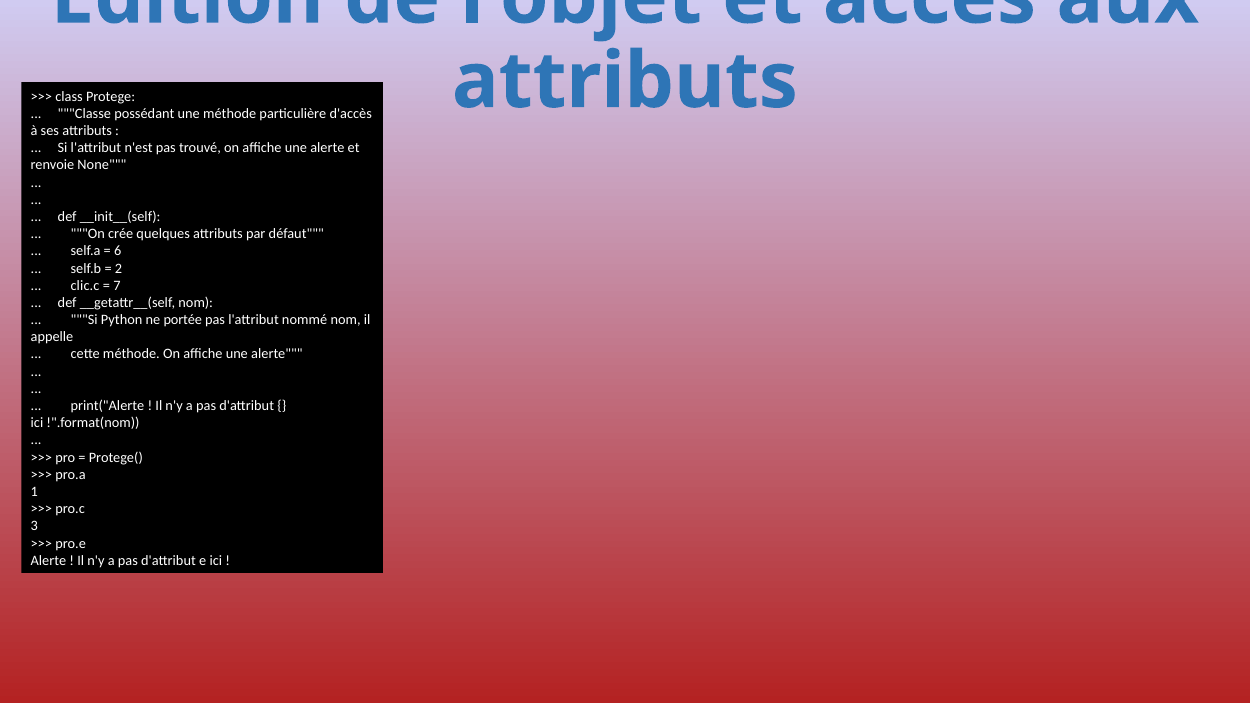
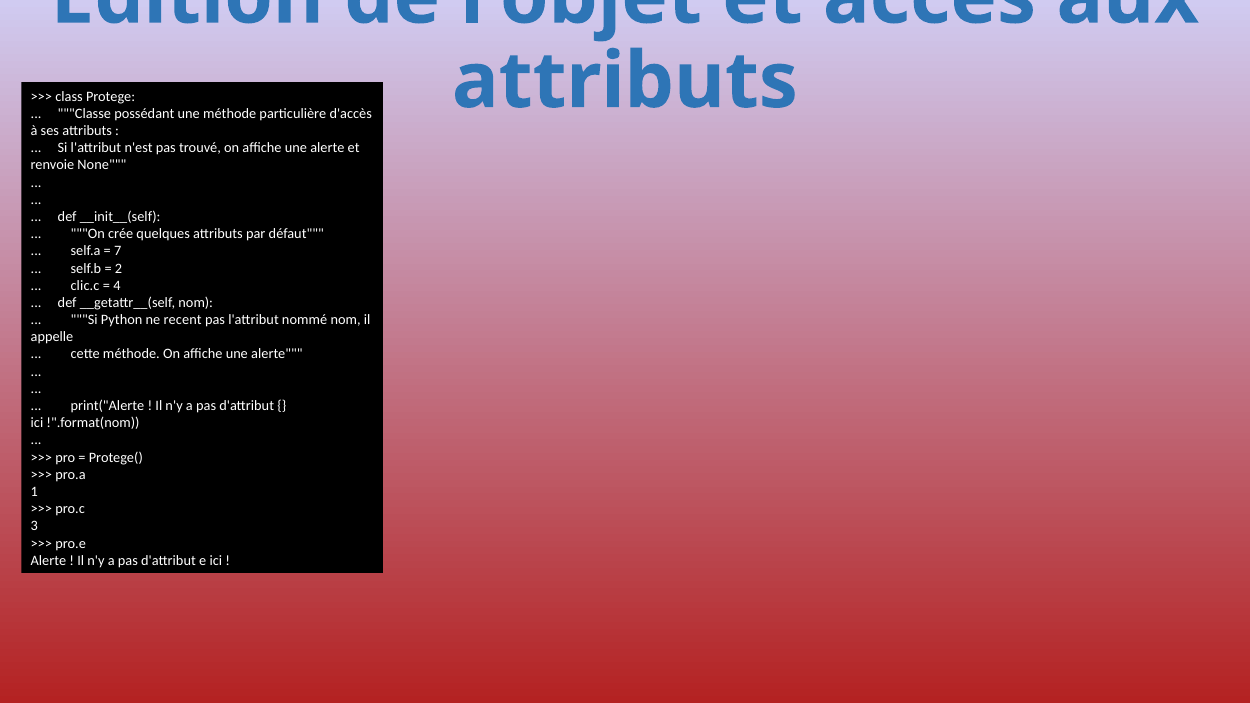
6: 6 -> 7 (118, 251)
7: 7 -> 4 (117, 286)
portée: portée -> recent (183, 320)
